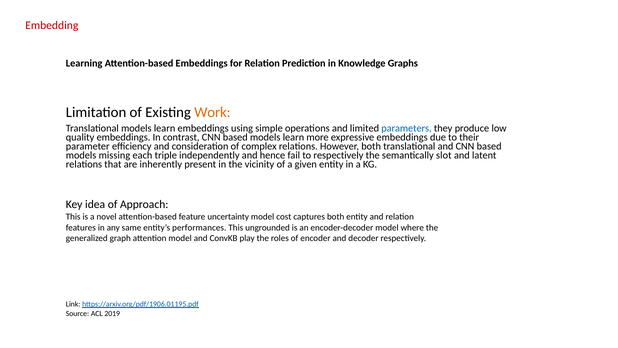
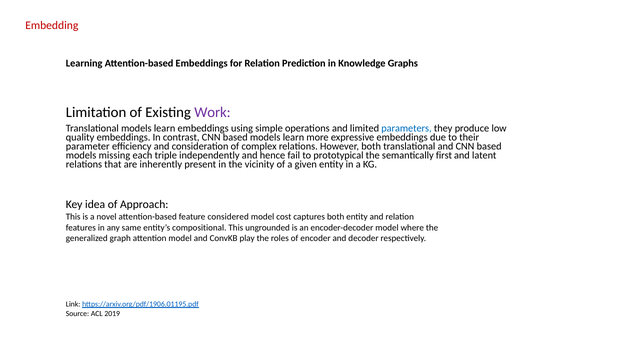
Work colour: orange -> purple (212, 112)
to respectively: respectively -> prototypical (338, 155)
slot: slot -> first (444, 155)
uncertainty: uncertainty -> considered (228, 217)
performances: performances -> compositional (199, 227)
